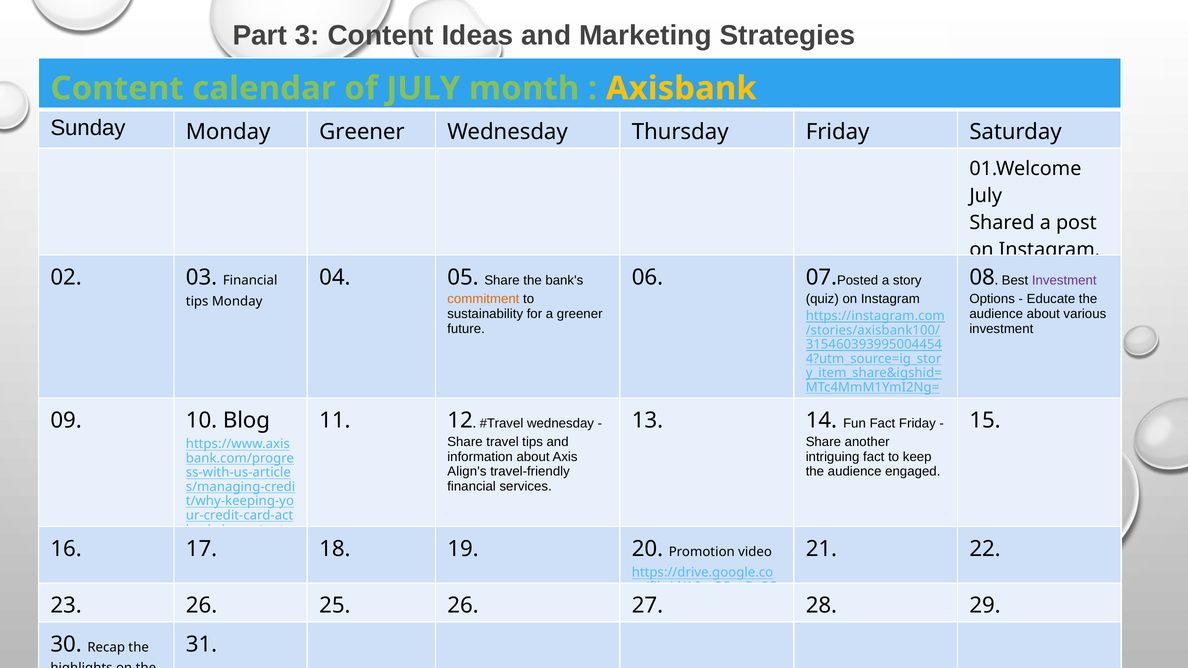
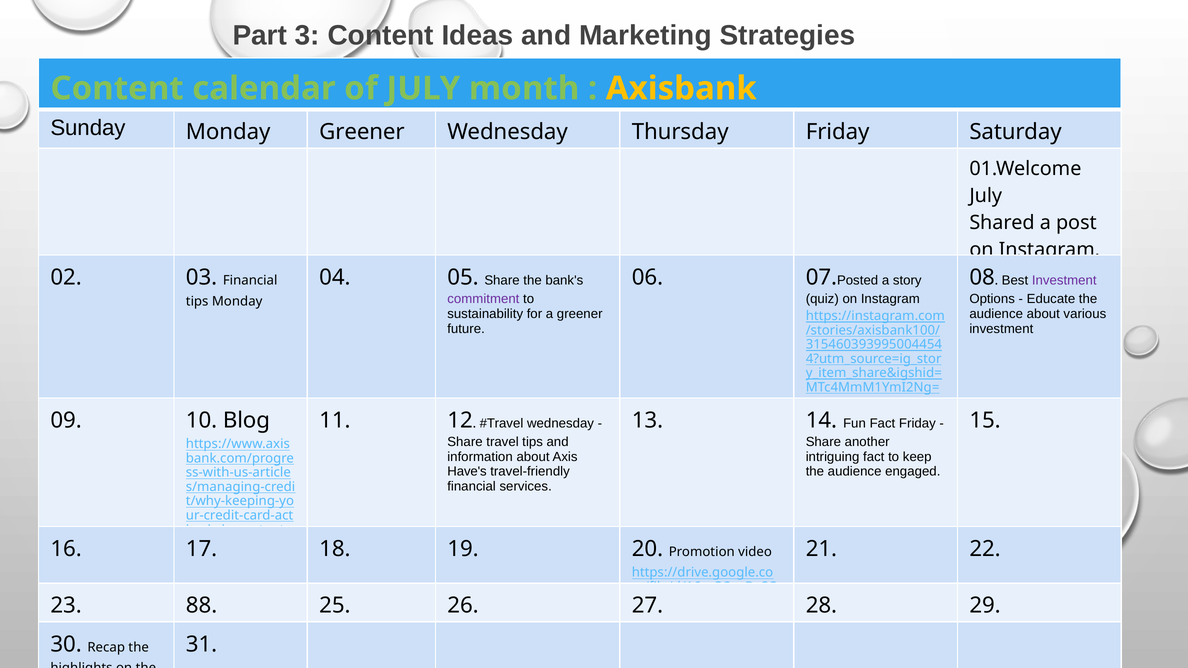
commitment colour: orange -> purple (483, 299)
Align's: Align's -> Have's (467, 472)
23 26: 26 -> 88 (202, 606)
